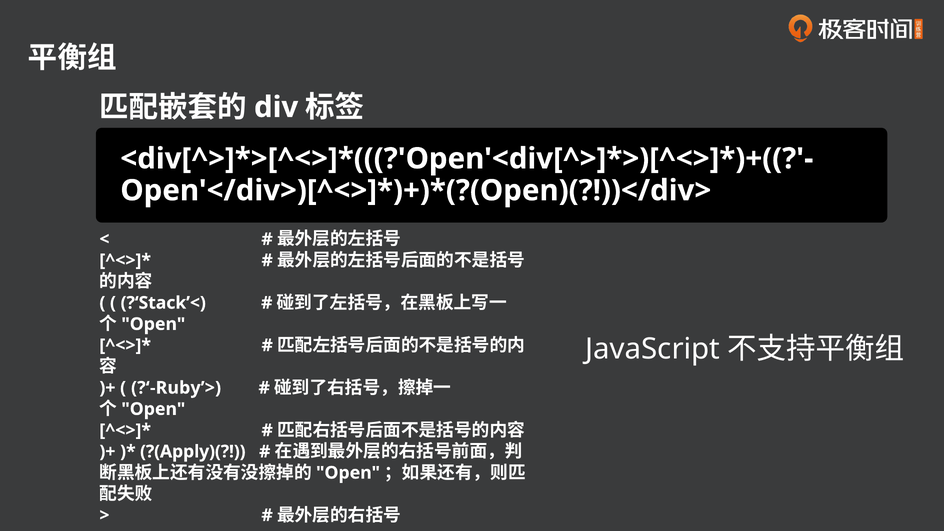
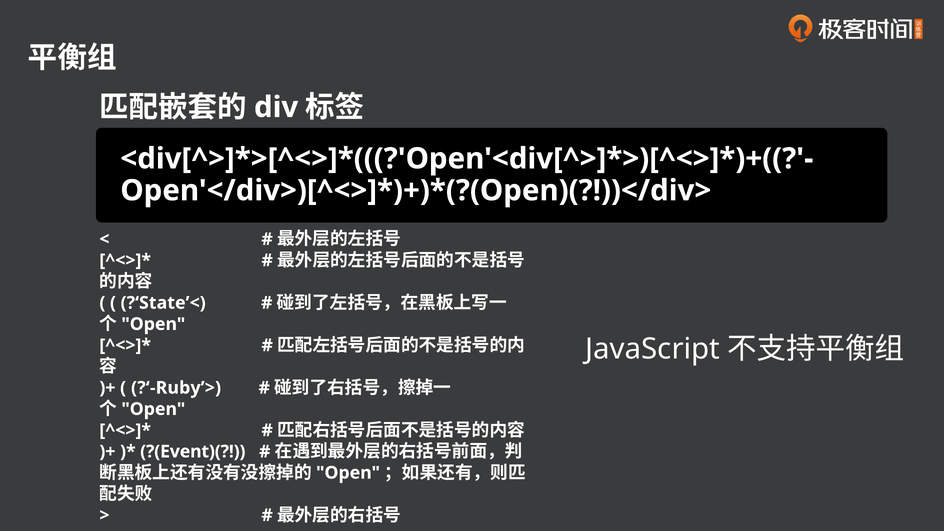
?‘Stack’<: ?‘Stack’< -> ?‘State’< (163, 303)
?(Apply)(: ?(Apply)( -> ?(Event)( (193, 452)
